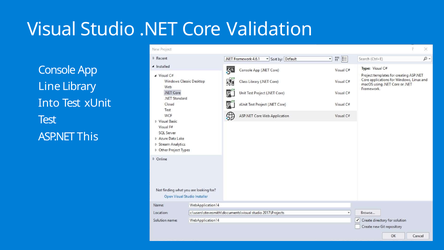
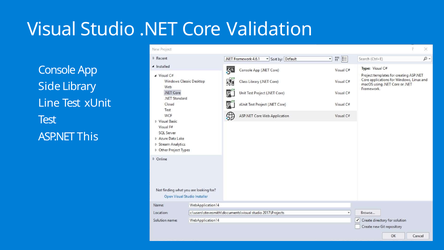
Line: Line -> Side (49, 87)
Into: Into -> Line (49, 103)
